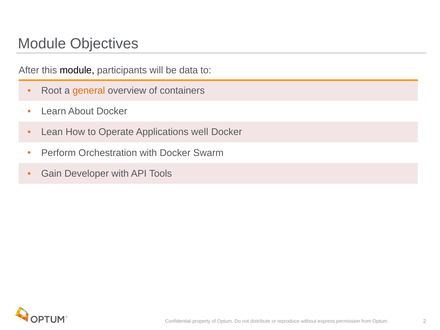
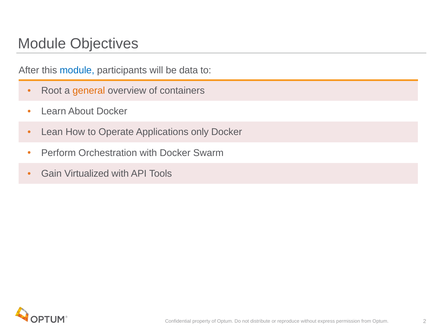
module colour: black -> blue (77, 70)
well: well -> only (200, 132)
Developer: Developer -> Virtualized (87, 174)
